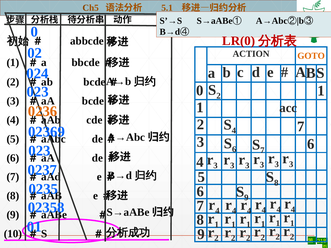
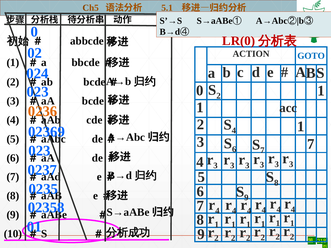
GOTO colour: orange -> blue (311, 56)
S 4 7: 7 -> 1 (301, 127)
7 6: 6 -> 7 (311, 144)
